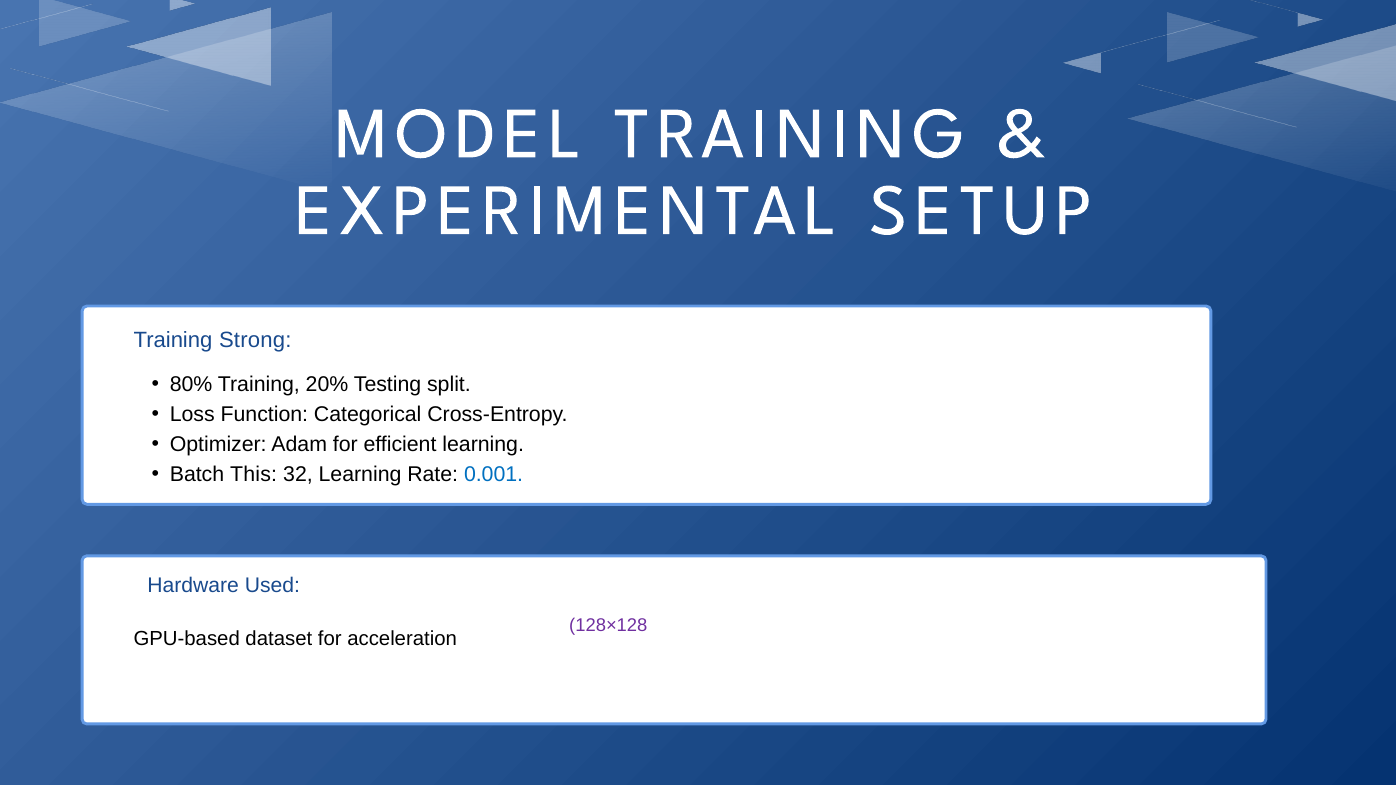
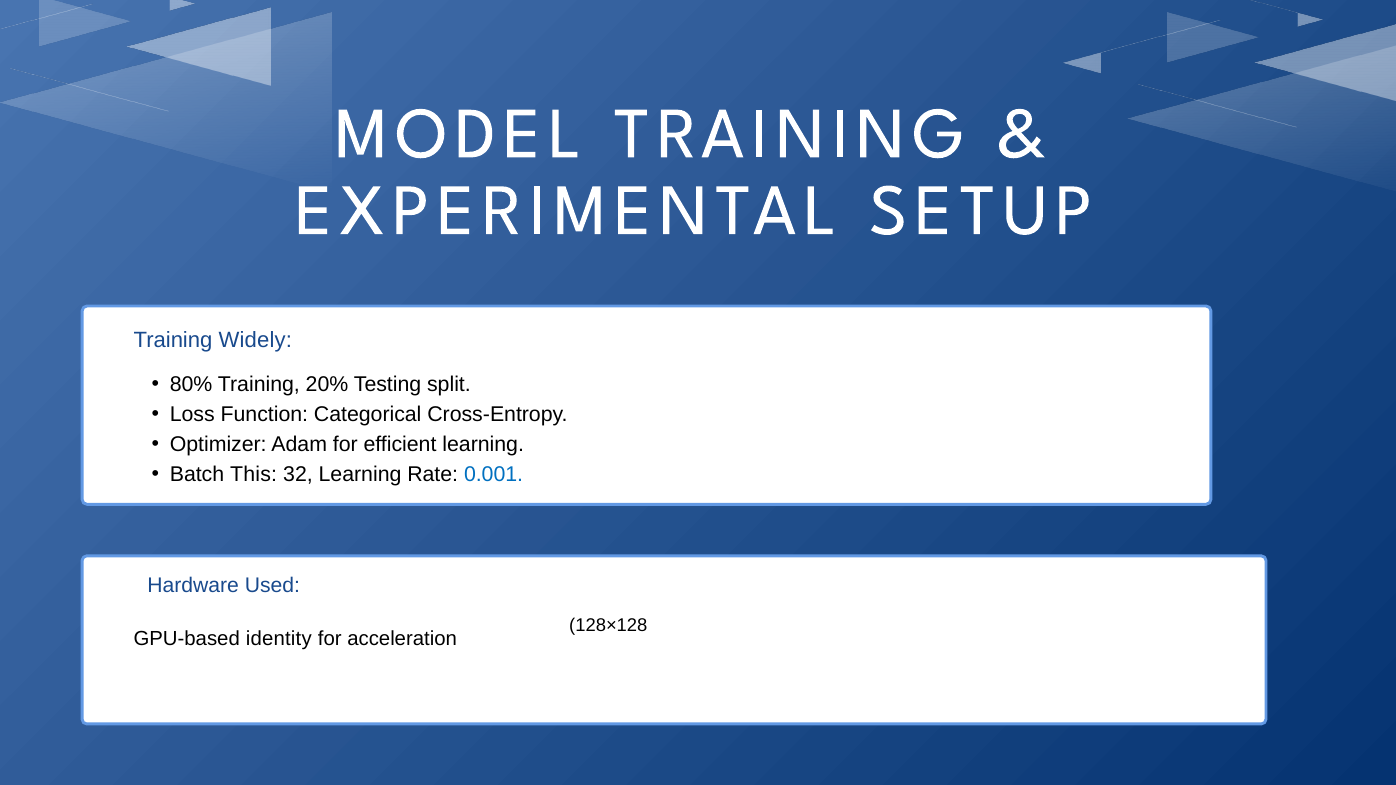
Strong: Strong -> Widely (255, 340)
128×128 colour: purple -> black (608, 626)
dataset: dataset -> identity (279, 639)
